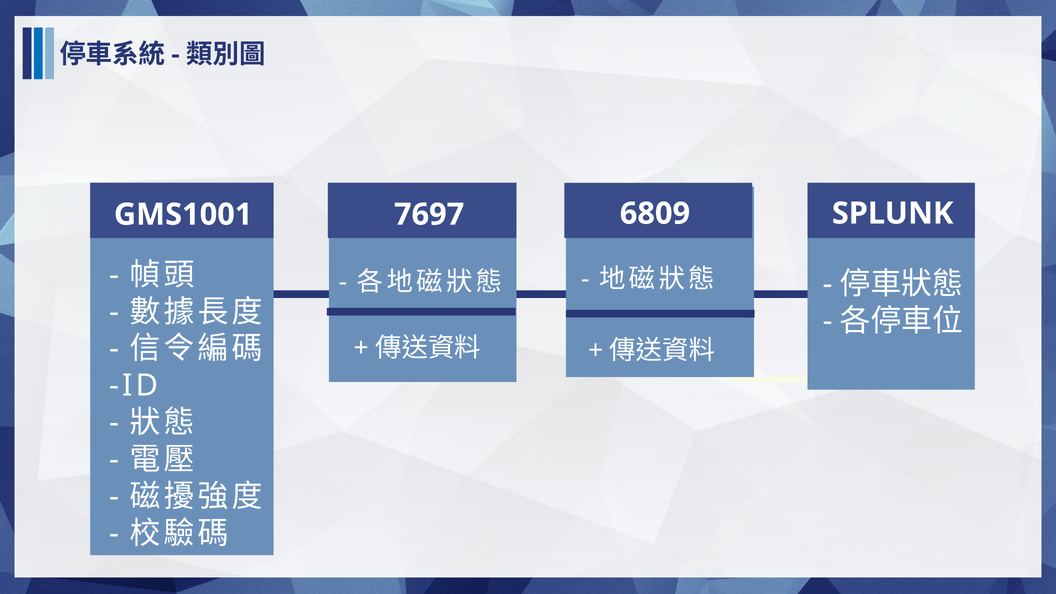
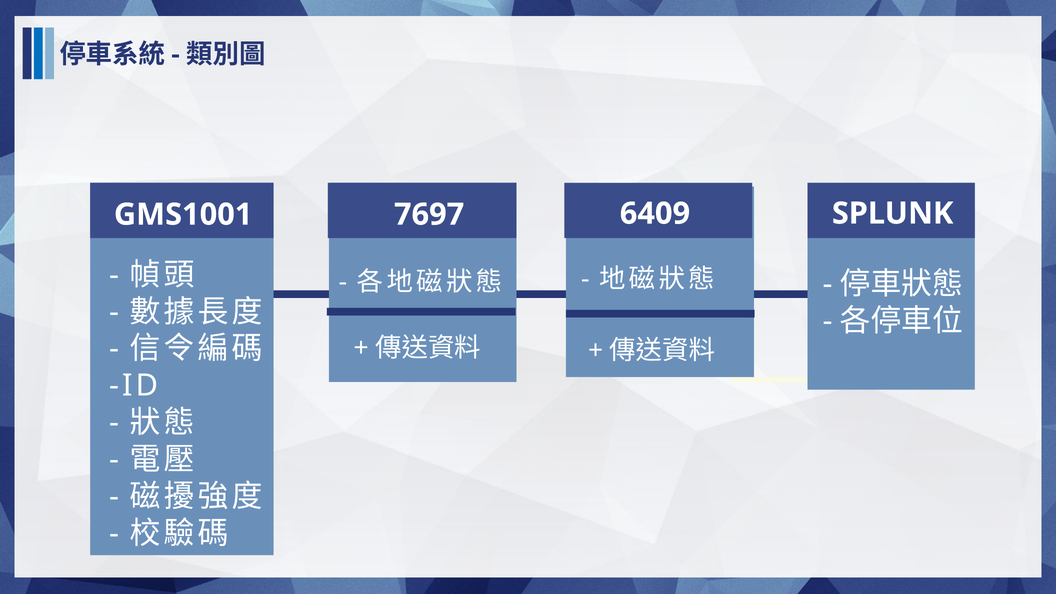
6809: 6809 -> 6409 (655, 214)
